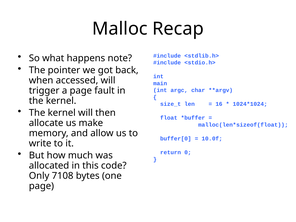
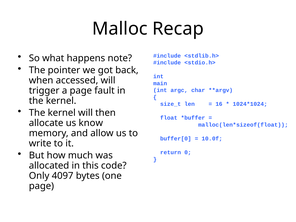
make: make -> know (91, 123)
7108: 7108 -> 4097 (63, 176)
